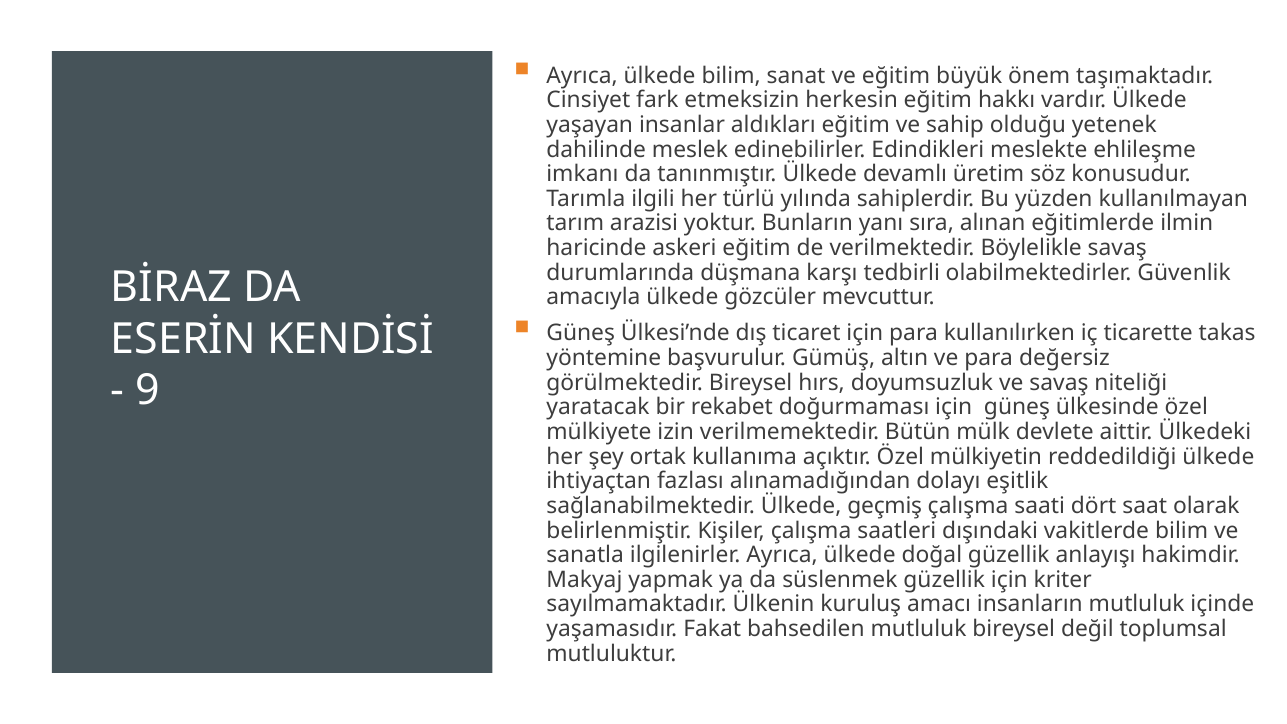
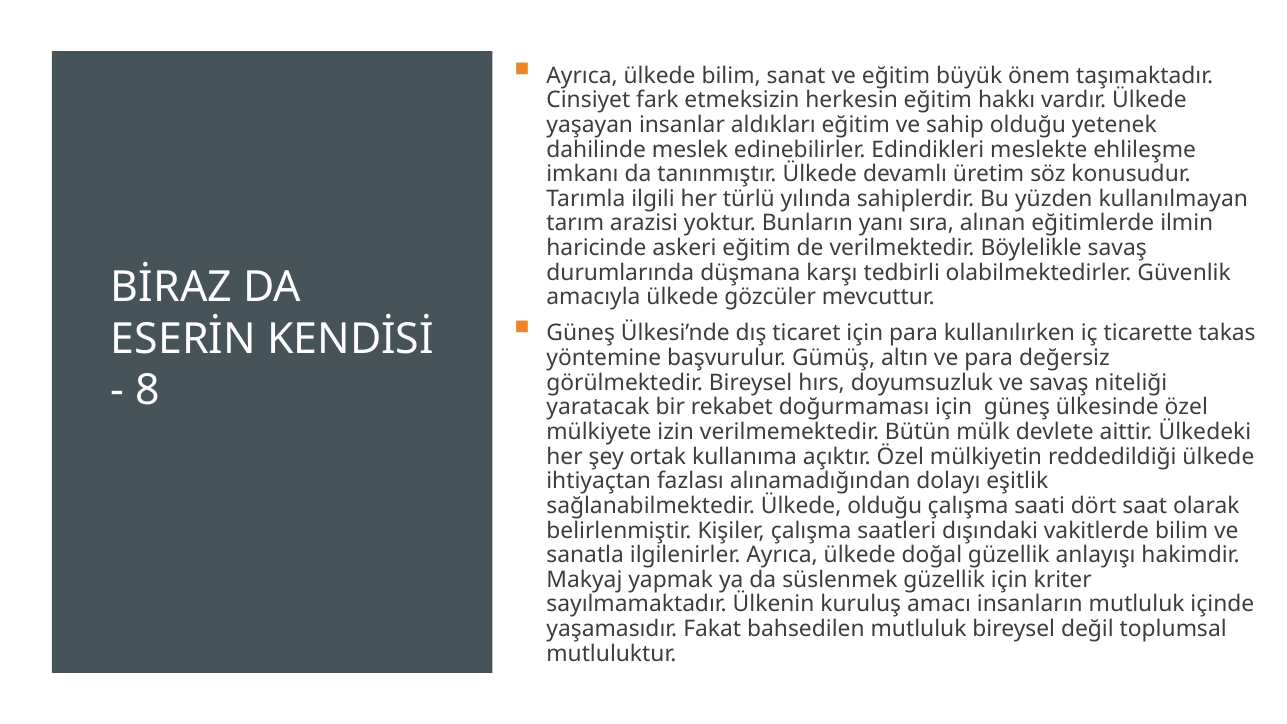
9: 9 -> 8 (148, 390)
Ülkede geçmiş: geçmiş -> olduğu (885, 506)
